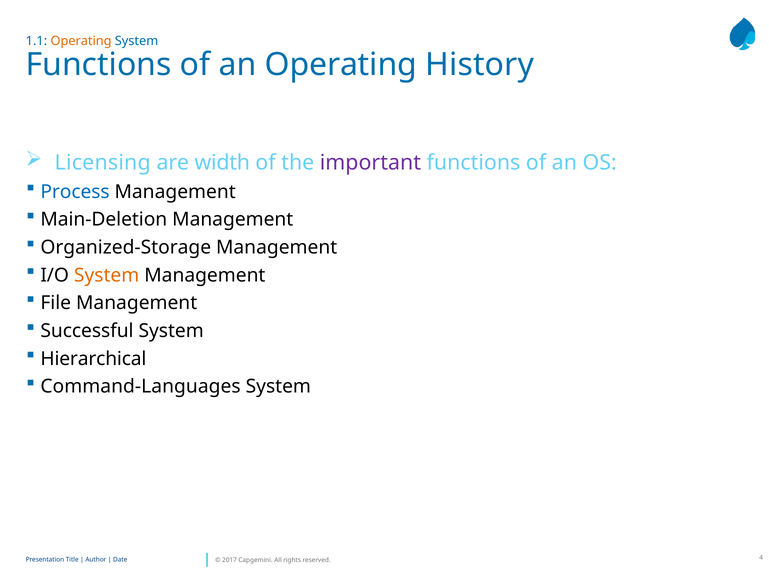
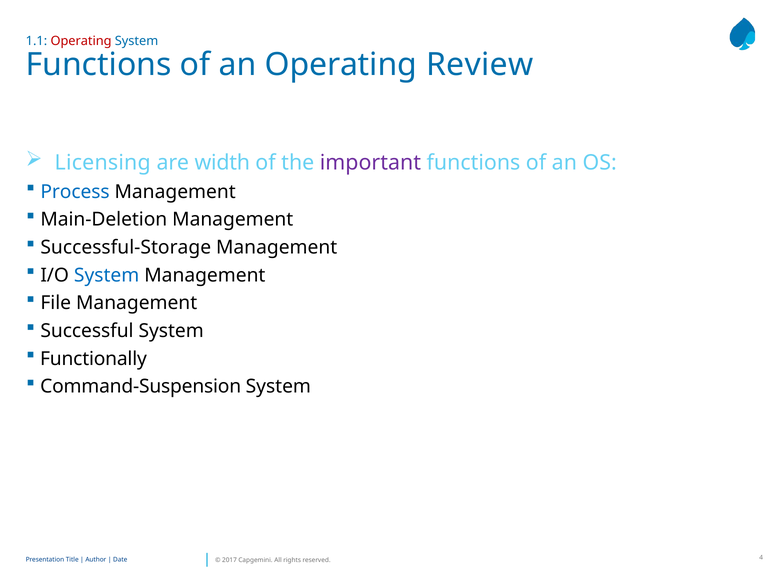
Operating colour: orange -> red (81, 41)
History: History -> Review (480, 65)
Organized-Storage: Organized-Storage -> Successful-Storage (126, 248)
System colour: orange -> blue (107, 276)
Hierarchical: Hierarchical -> Functionally (93, 359)
Command-Languages: Command-Languages -> Command-Suspension (141, 387)
